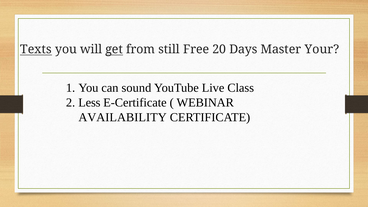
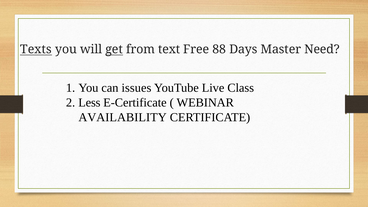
still: still -> text (169, 49)
20: 20 -> 88 (219, 49)
Your: Your -> Need (322, 49)
sound: sound -> issues (136, 88)
